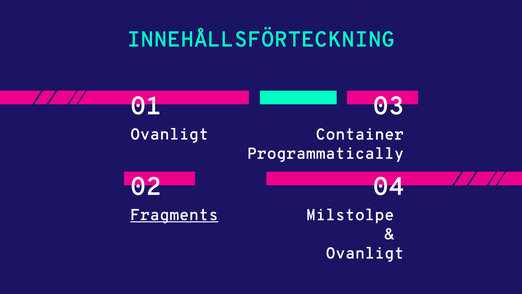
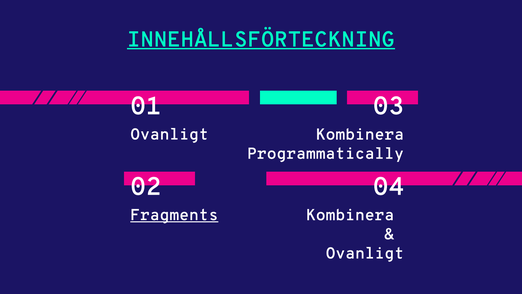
INNEHÅLLSFÖRTECKNING underline: none -> present (261, 39)
Container: Container -> Kombinera (360, 134)
Milstolpe: Milstolpe -> Kombinera (350, 215)
